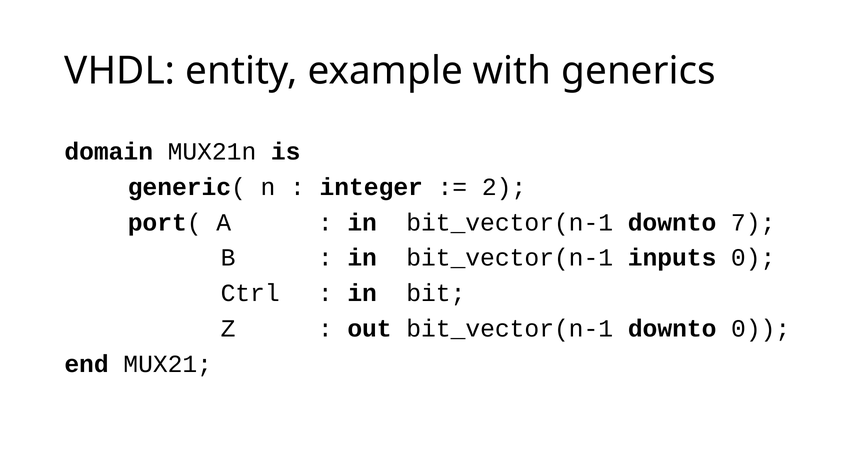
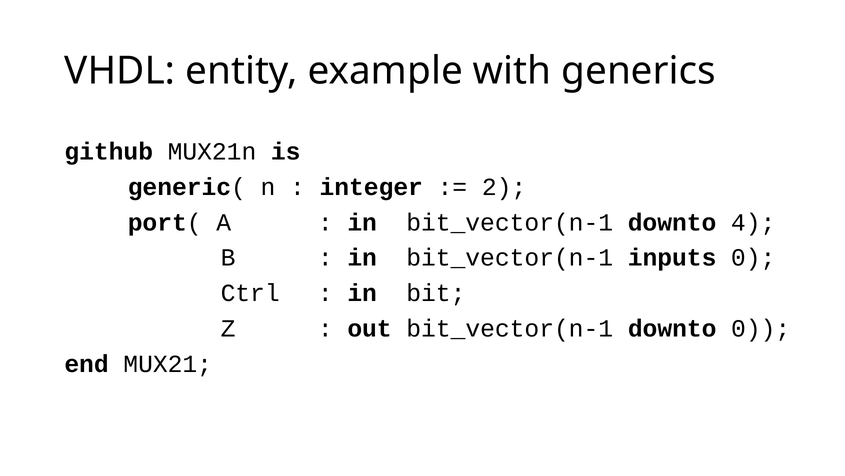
domain: domain -> github (109, 151)
7: 7 -> 4 (753, 222)
